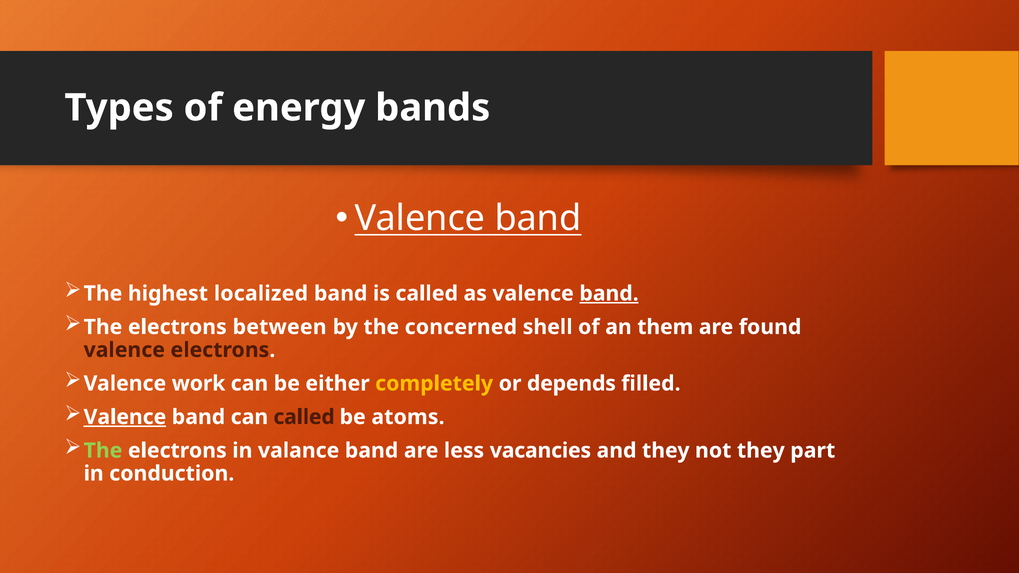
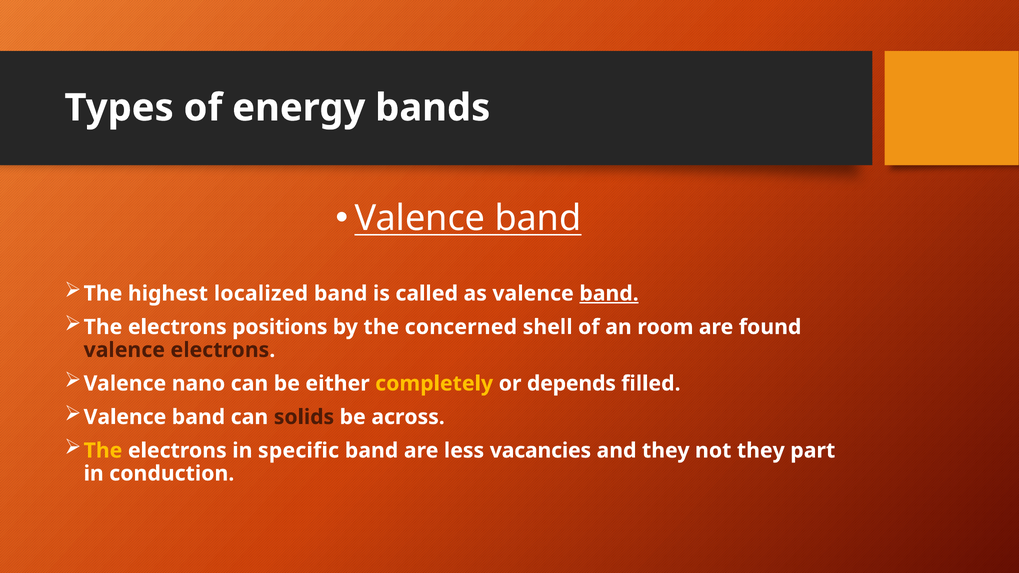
between: between -> positions (280, 327)
them: them -> room (665, 327)
work: work -> nano (198, 384)
Valence underline: present -> none (125, 417)
can called: called -> solids (304, 417)
atoms: atoms -> across (408, 417)
The colour: light green -> yellow (103, 451)
valance: valance -> specific (298, 451)
